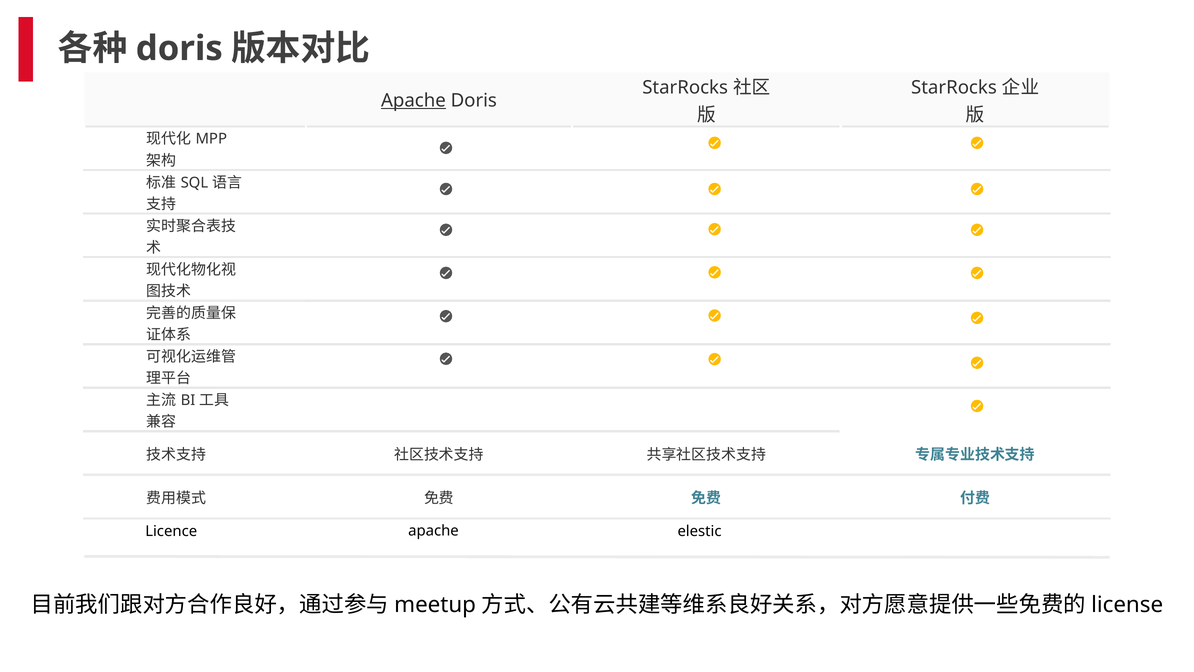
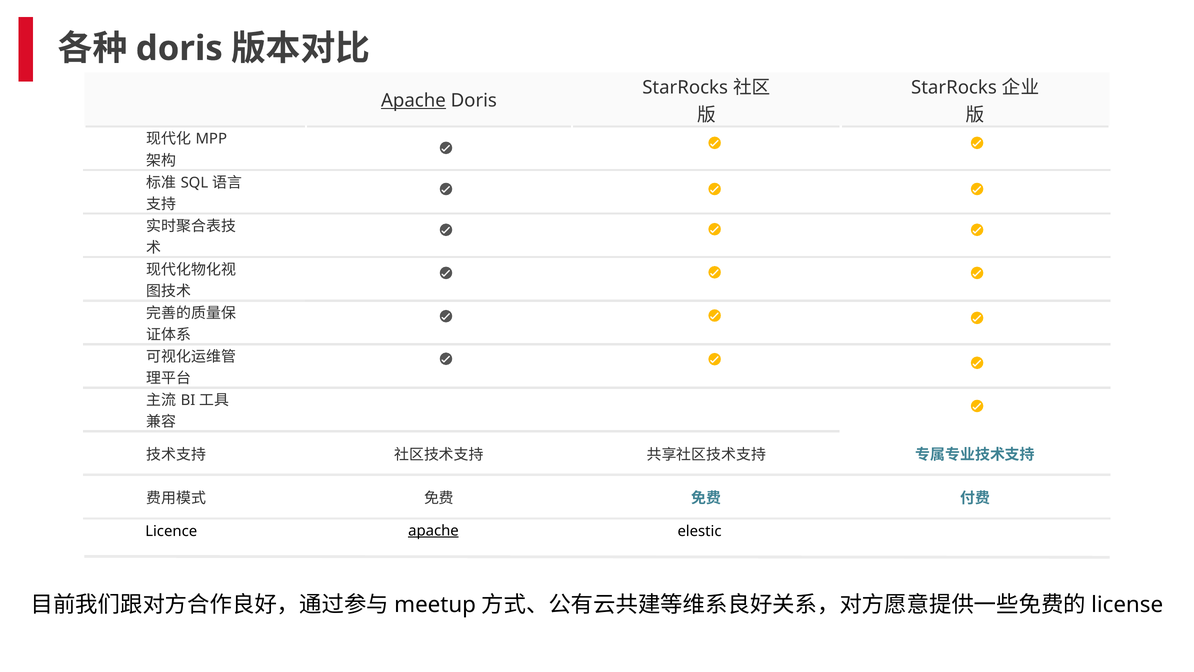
apache underline: none -> present (433, 530)
